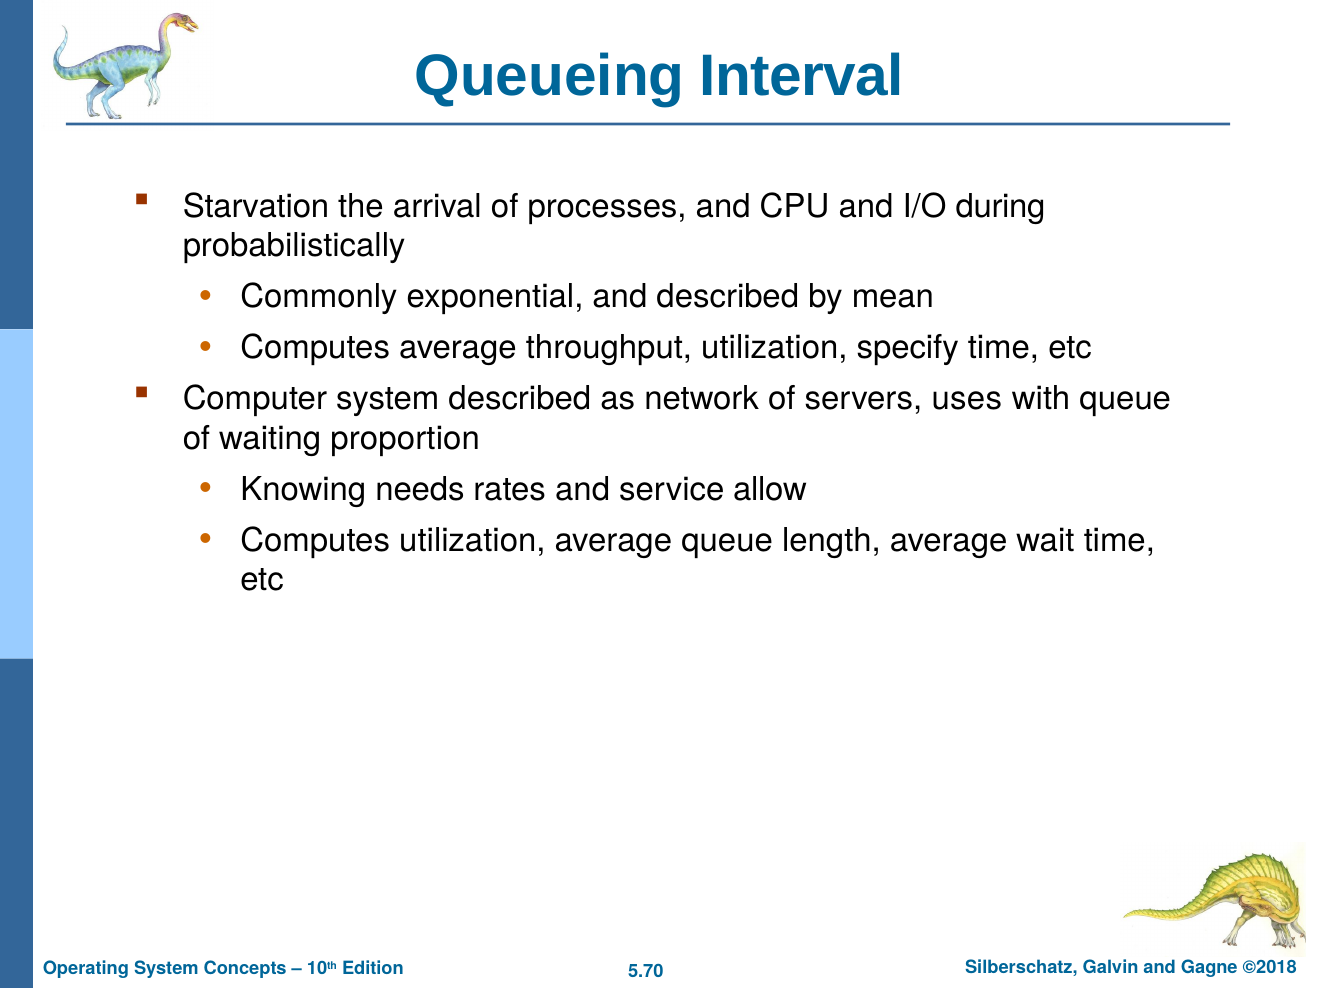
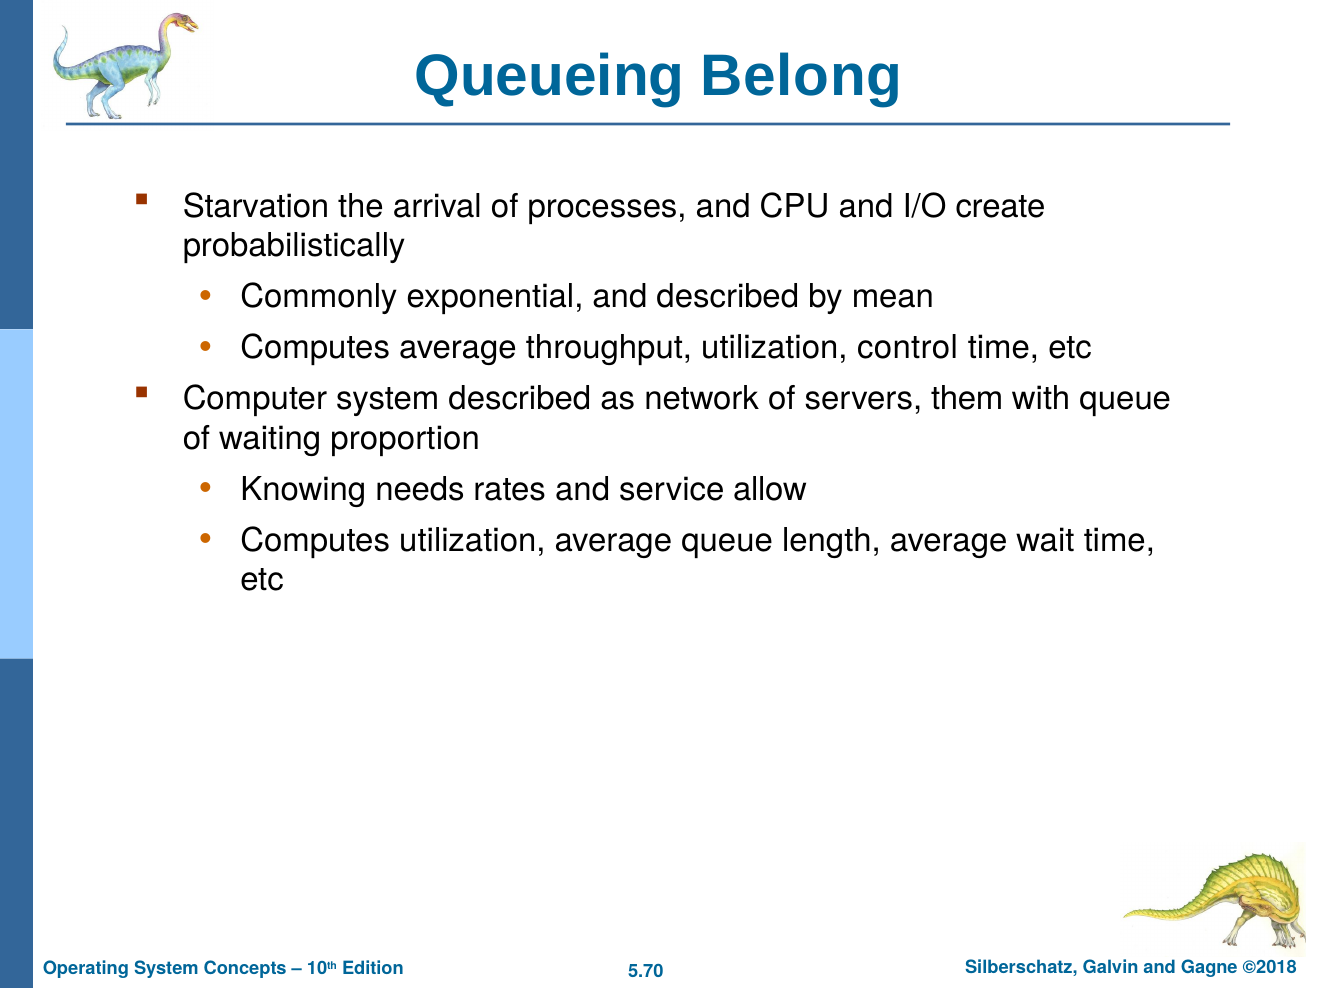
Interval: Interval -> Belong (801, 76)
during: during -> create (1001, 206)
specify: specify -> control (908, 348)
uses: uses -> them (967, 399)
